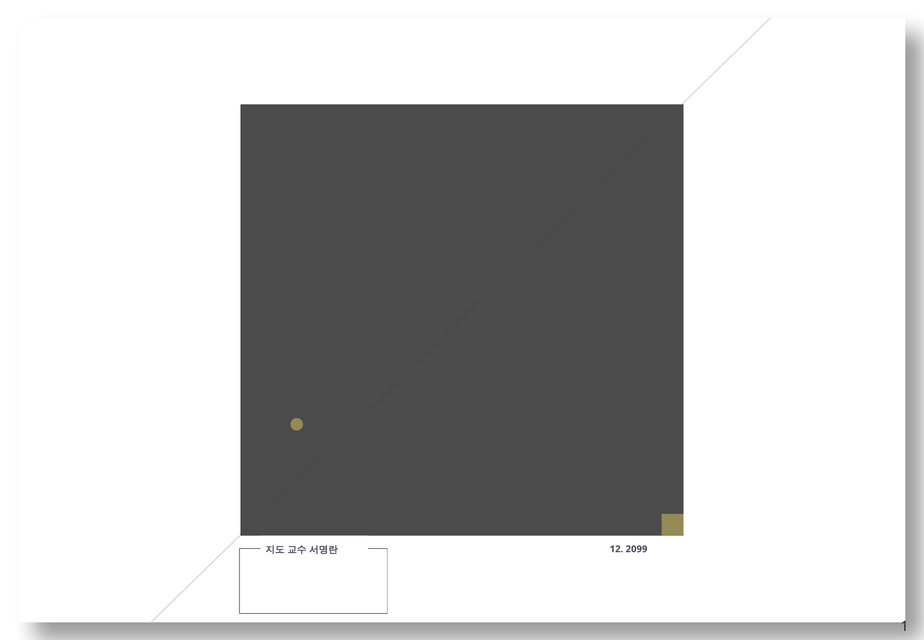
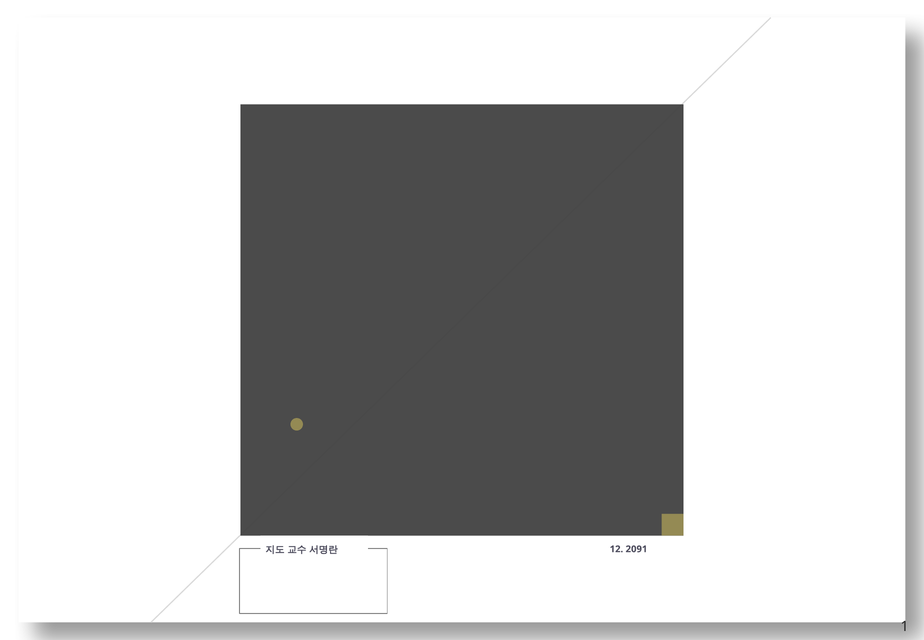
2099: 2099 -> 2091 (636, 549)
